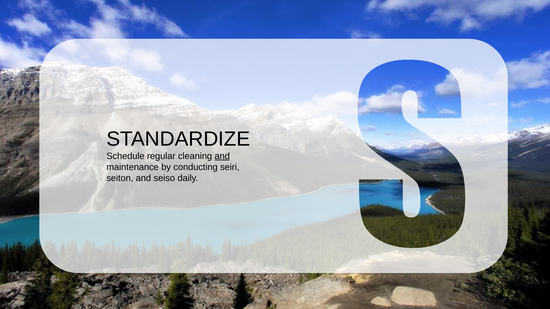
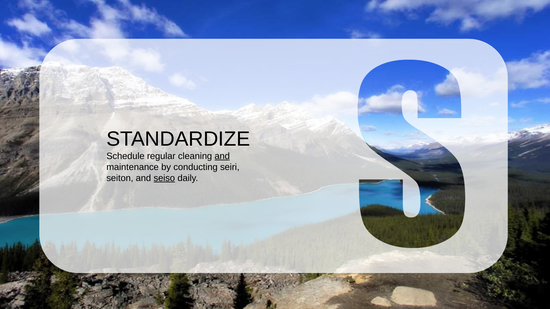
seiso underline: none -> present (164, 178)
